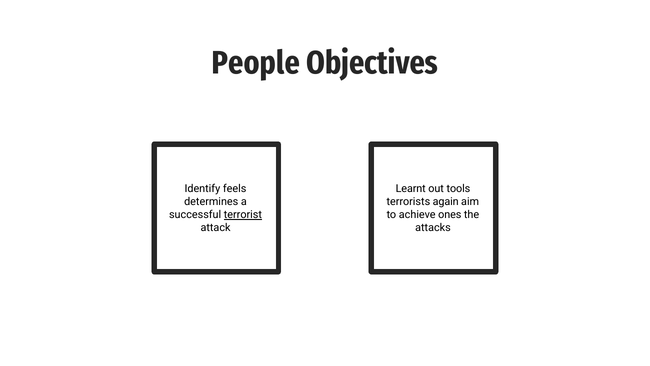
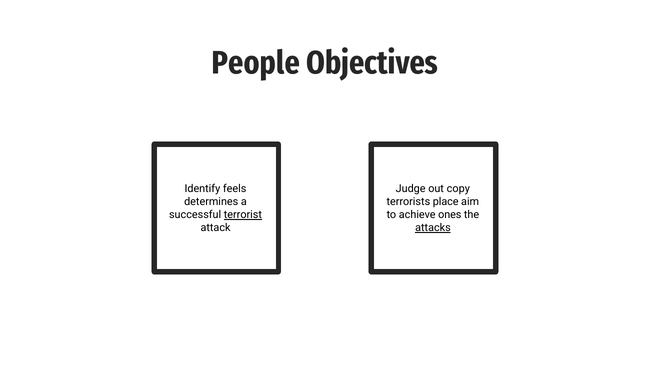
Learnt: Learnt -> Judge (411, 189)
tools: tools -> copy (458, 189)
again: again -> place (446, 202)
attacks underline: none -> present (433, 228)
